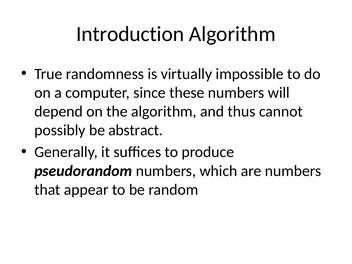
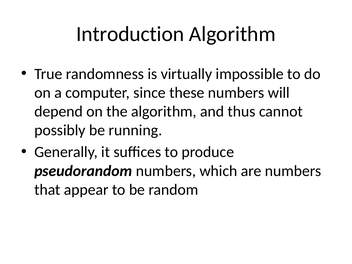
abstract: abstract -> running (135, 130)
